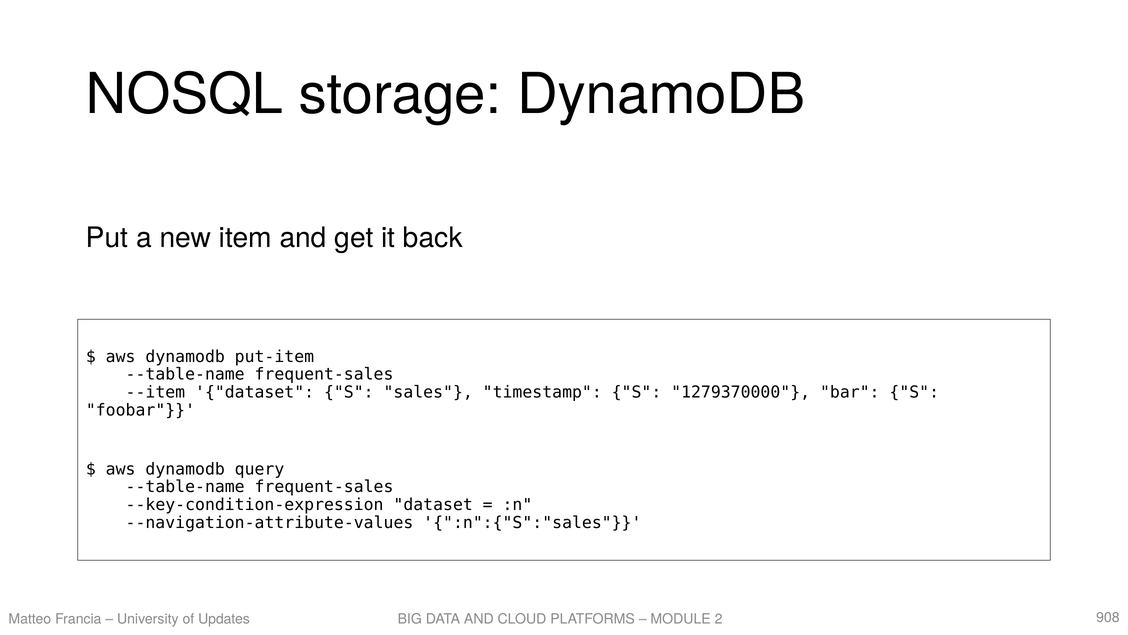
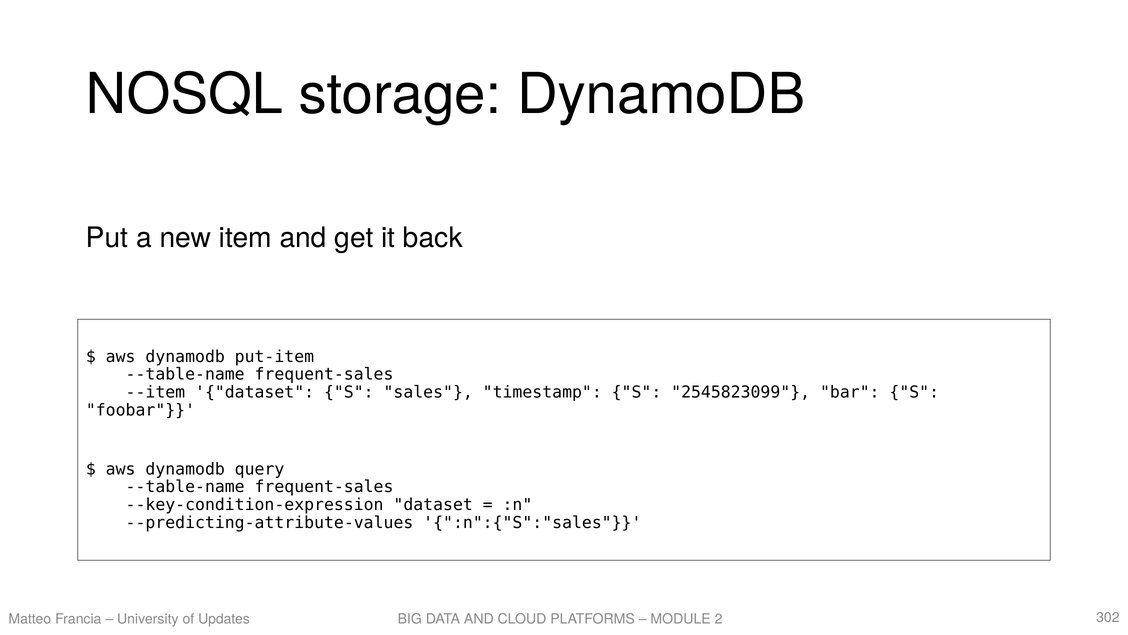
1279370000: 1279370000 -> 2545823099 (741, 392)
--navigation-attribute-values: --navigation-attribute-values -> --predicting-attribute-values (269, 522)
908: 908 -> 302 (1108, 617)
